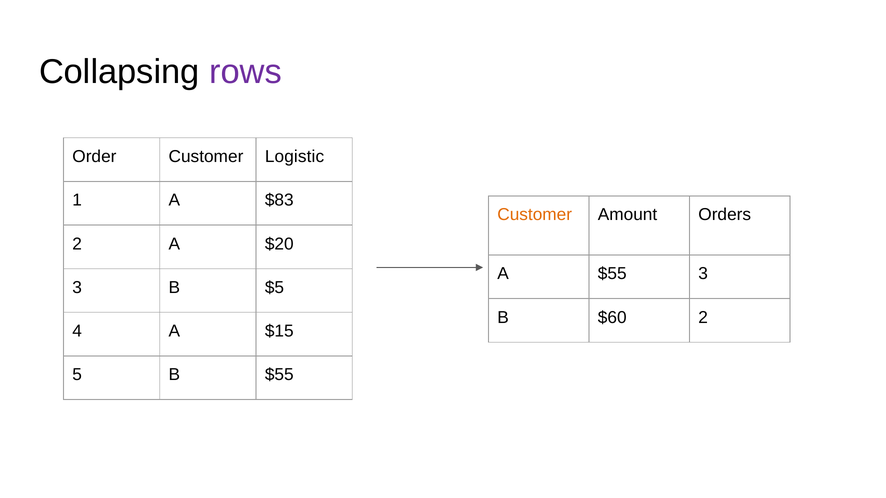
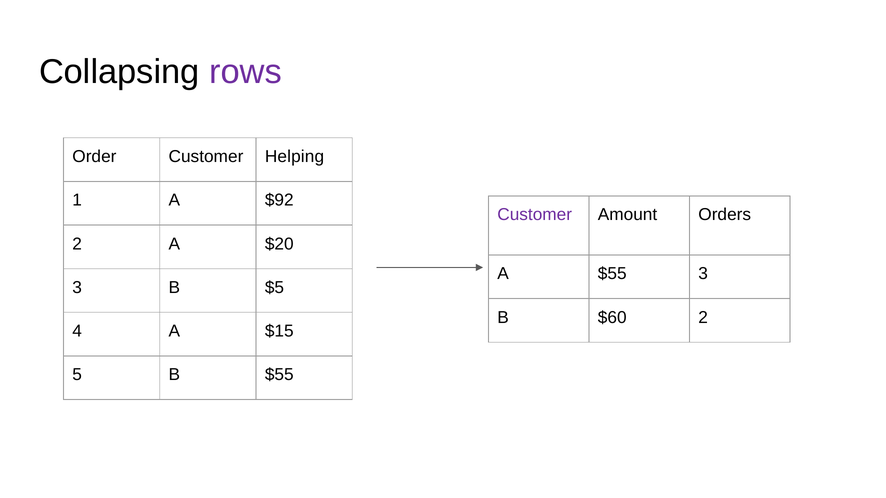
Logistic: Logistic -> Helping (294, 157)
$83: $83 -> $92 (279, 200)
Customer colour: orange -> purple (535, 215)
